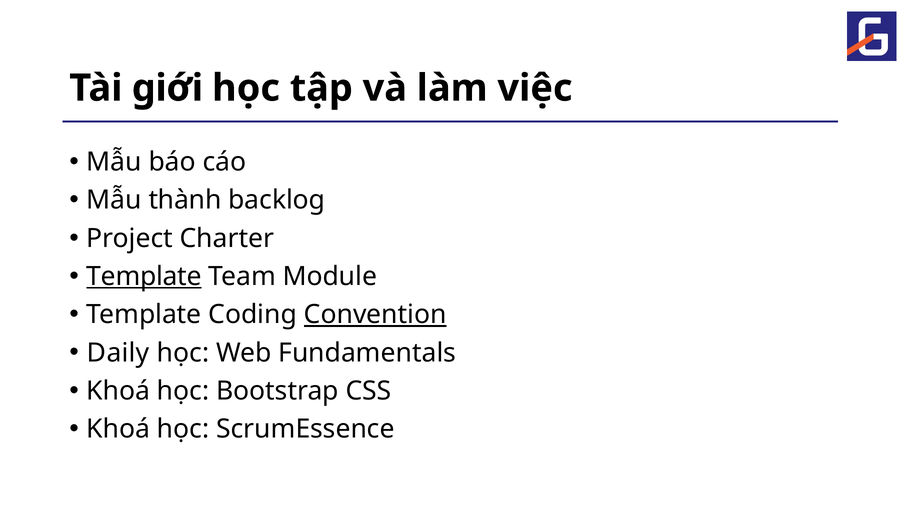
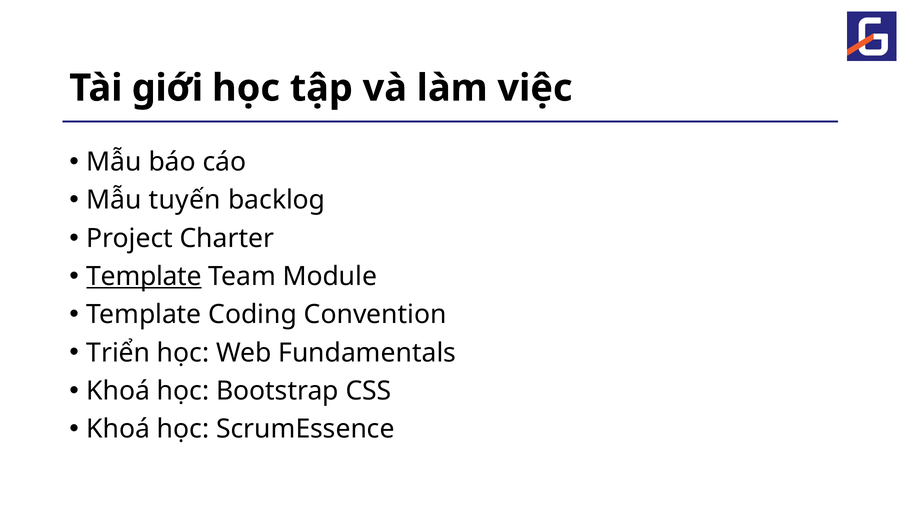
thành: thành -> tuyến (185, 200)
Convention underline: present -> none (375, 315)
Daily: Daily -> Triển (118, 353)
